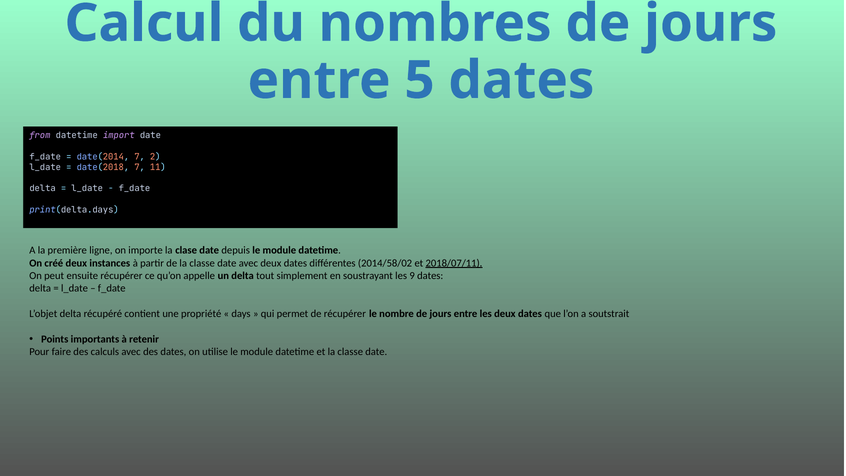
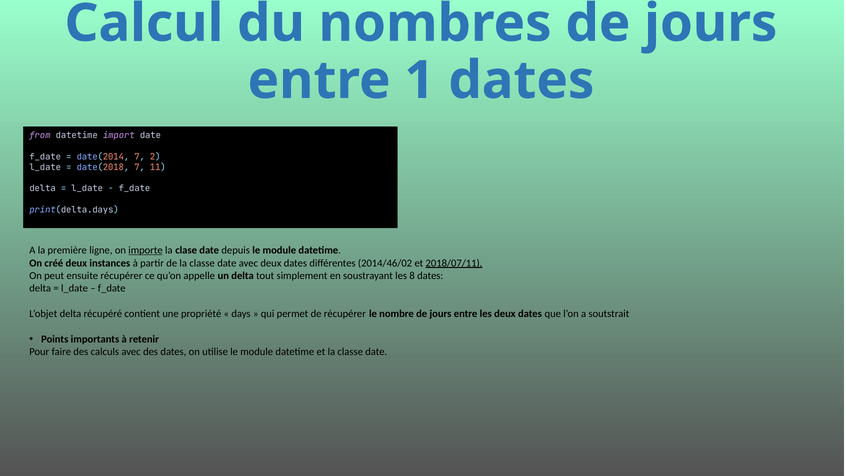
5: 5 -> 1 (419, 80)
importe underline: none -> present (146, 250)
2014/58/02: 2014/58/02 -> 2014/46/02 (385, 263)
9: 9 -> 8 (412, 276)
